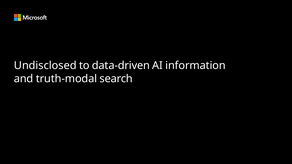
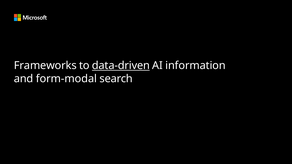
Undisclosed: Undisclosed -> Frameworks (45, 66)
data-driven underline: none -> present (121, 66)
truth-modal: truth-modal -> form-modal (66, 79)
